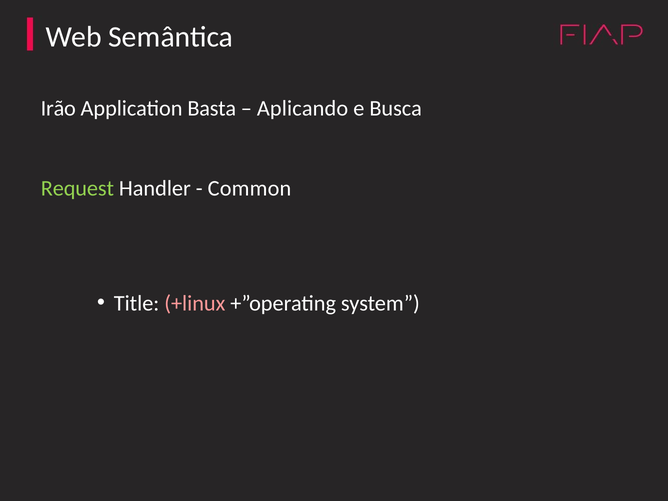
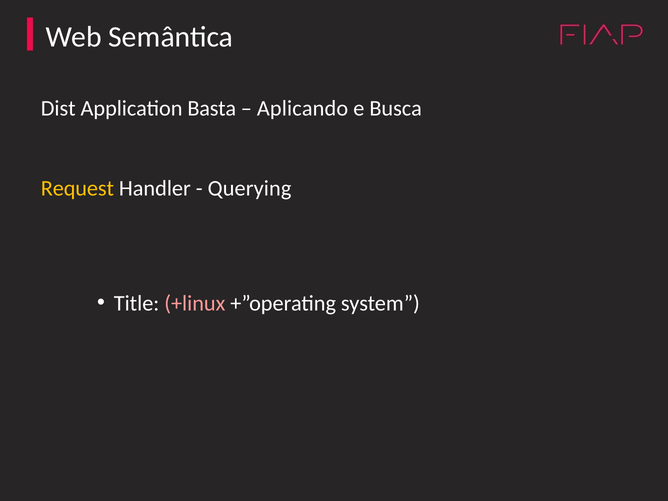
Irão: Irão -> Dist (58, 108)
Request colour: light green -> yellow (77, 189)
Common: Common -> Querying (250, 189)
